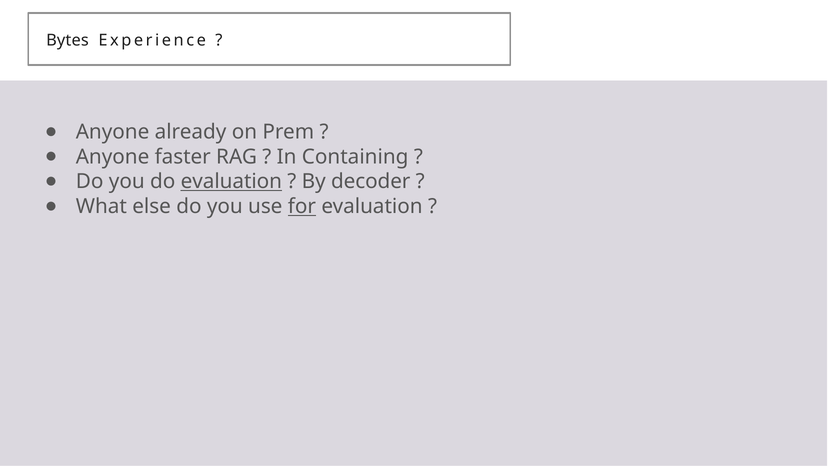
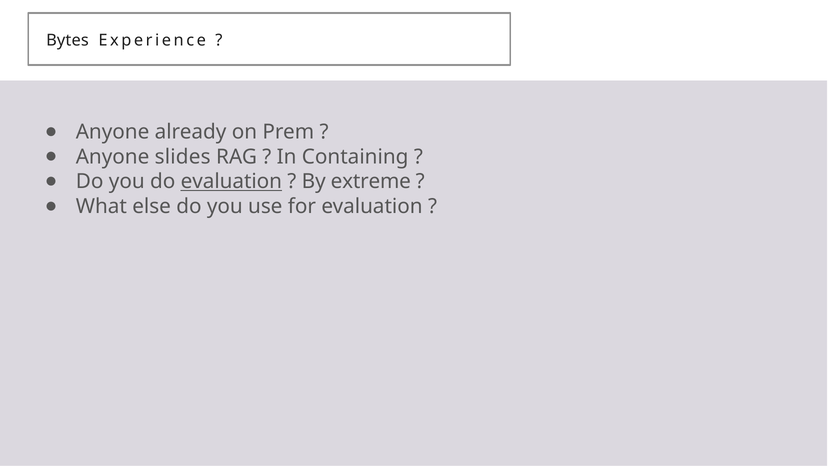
faster: faster -> slides (183, 157)
decoder: decoder -> extreme (371, 182)
for underline: present -> none (302, 206)
